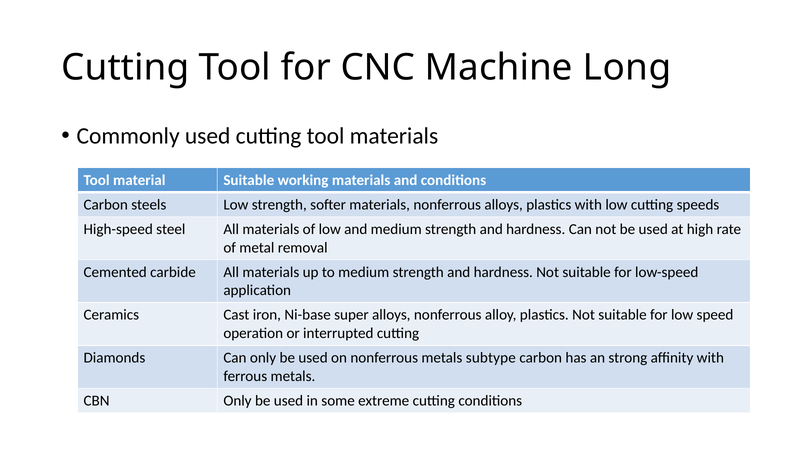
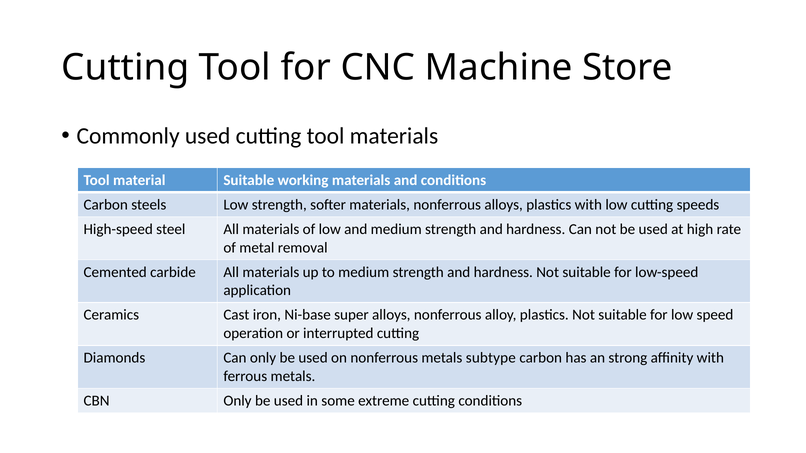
Long: Long -> Store (627, 68)
